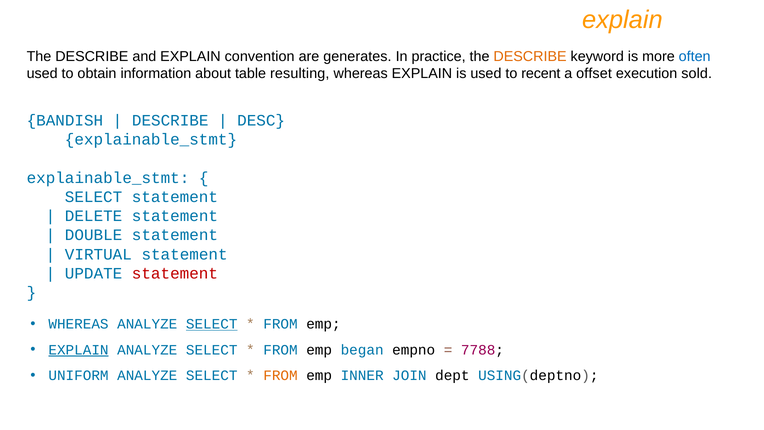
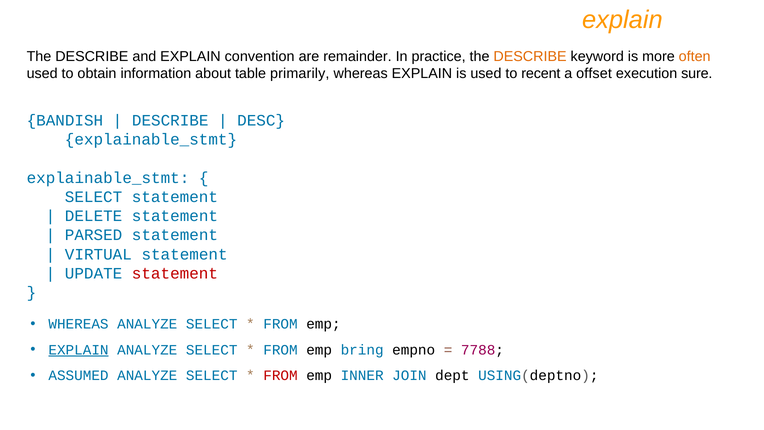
generates: generates -> remainder (357, 56)
often colour: blue -> orange (695, 56)
resulting: resulting -> primarily (300, 74)
sold: sold -> sure (697, 74)
DOUBLE: DOUBLE -> PARSED (94, 235)
SELECT underline: present -> none (212, 324)
began: began -> bring (362, 350)
UNIFORM: UNIFORM -> ASSUMED (78, 375)
FROM colour: orange -> red (280, 375)
